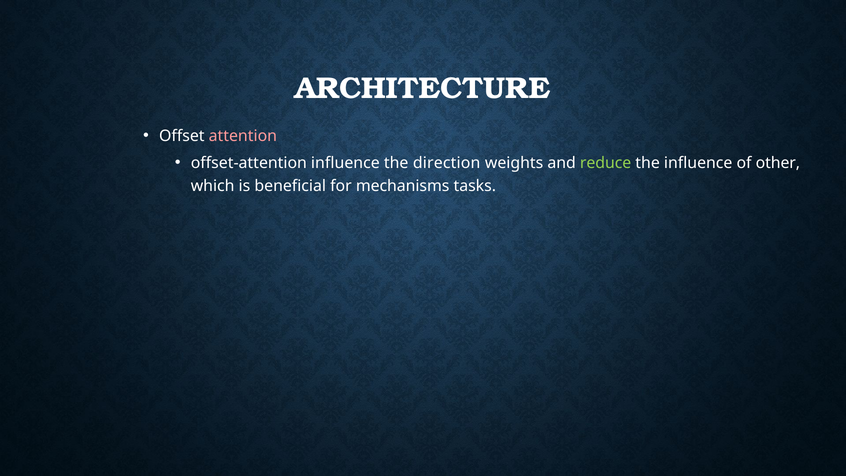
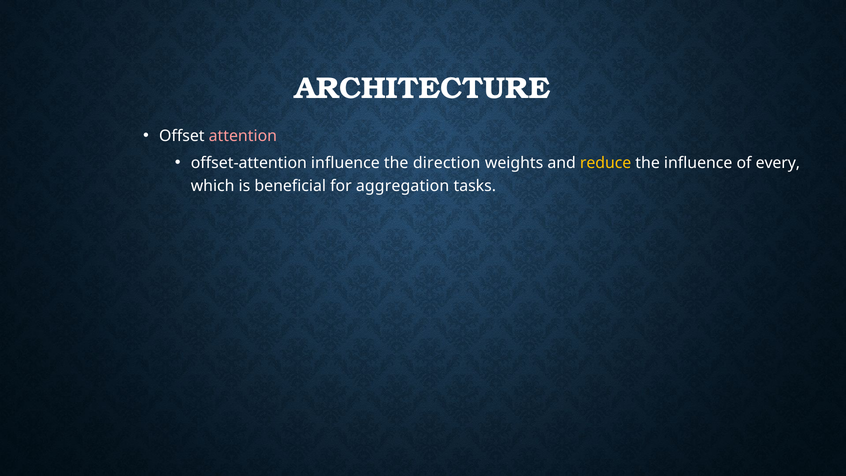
reduce colour: light green -> yellow (606, 163)
other: other -> every (778, 163)
mechanisms: mechanisms -> aggregation (403, 186)
